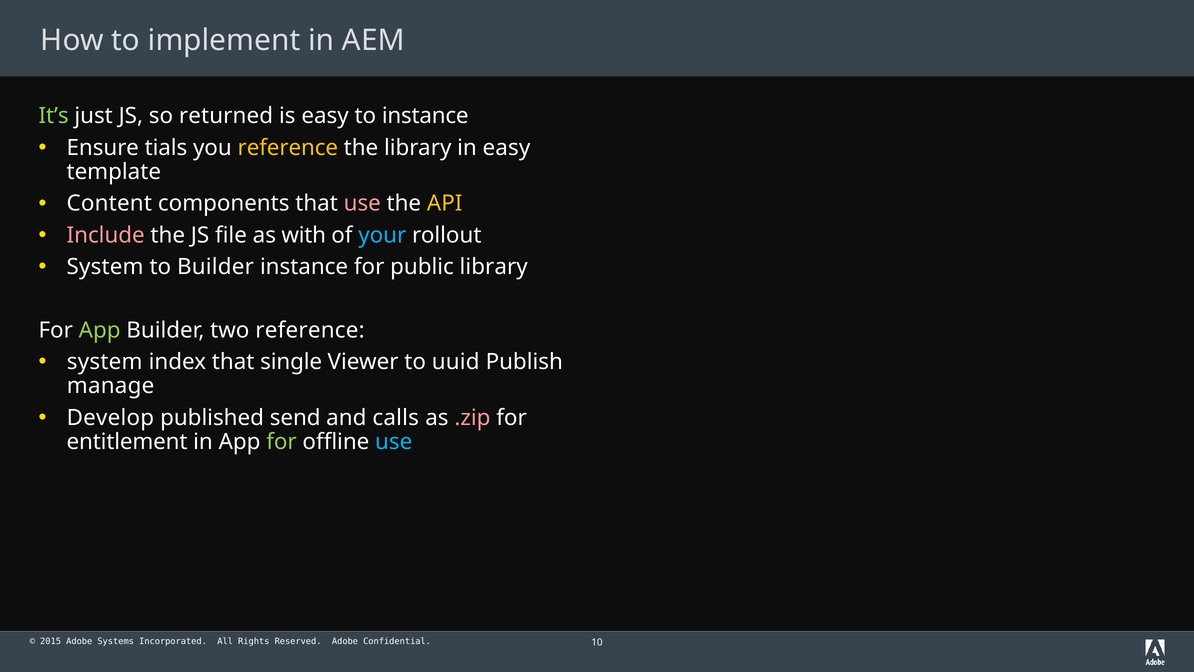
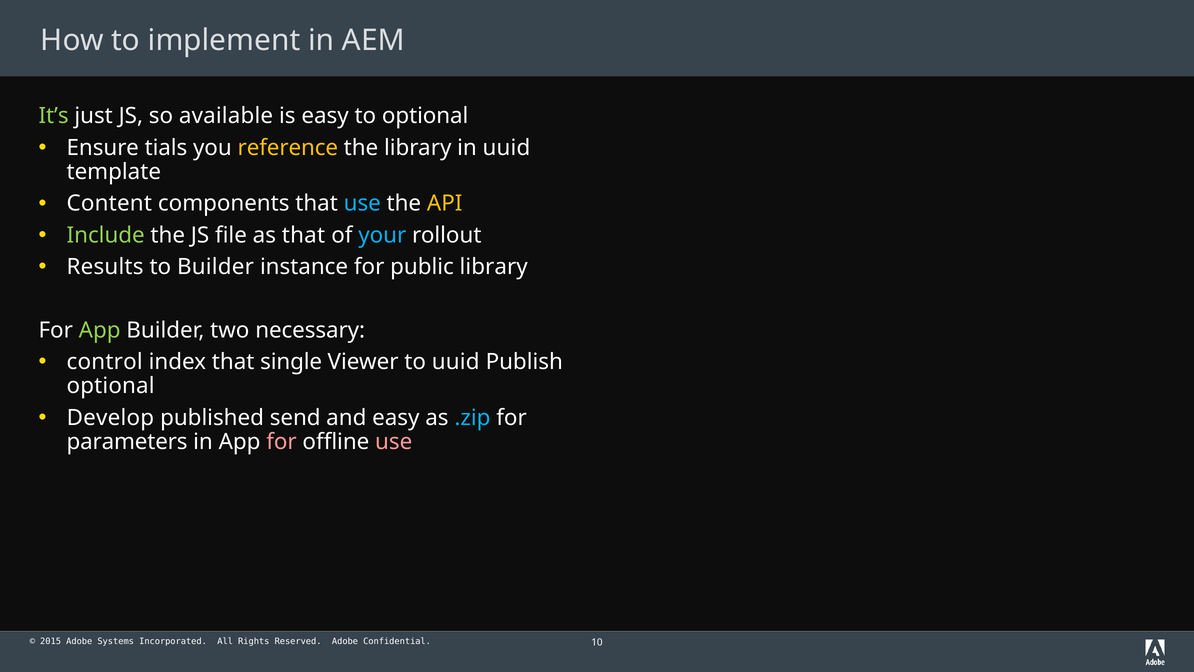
returned: returned -> available (226, 116)
to instance: instance -> optional (425, 116)
in easy: easy -> uuid (506, 148)
use colour: pink -> light blue (362, 203)
Include colour: pink -> light green (106, 235)
as with: with -> that (303, 235)
System: System -> Results (105, 267)
two reference: reference -> necessary (310, 330)
system: system -> control (105, 362)
manage: manage -> optional (111, 386)
and calls: calls -> easy (396, 418)
.zip colour: pink -> light blue (472, 418)
entitlement: entitlement -> parameters (127, 442)
for colour: light green -> pink (281, 442)
use colour: light blue -> pink (394, 442)
